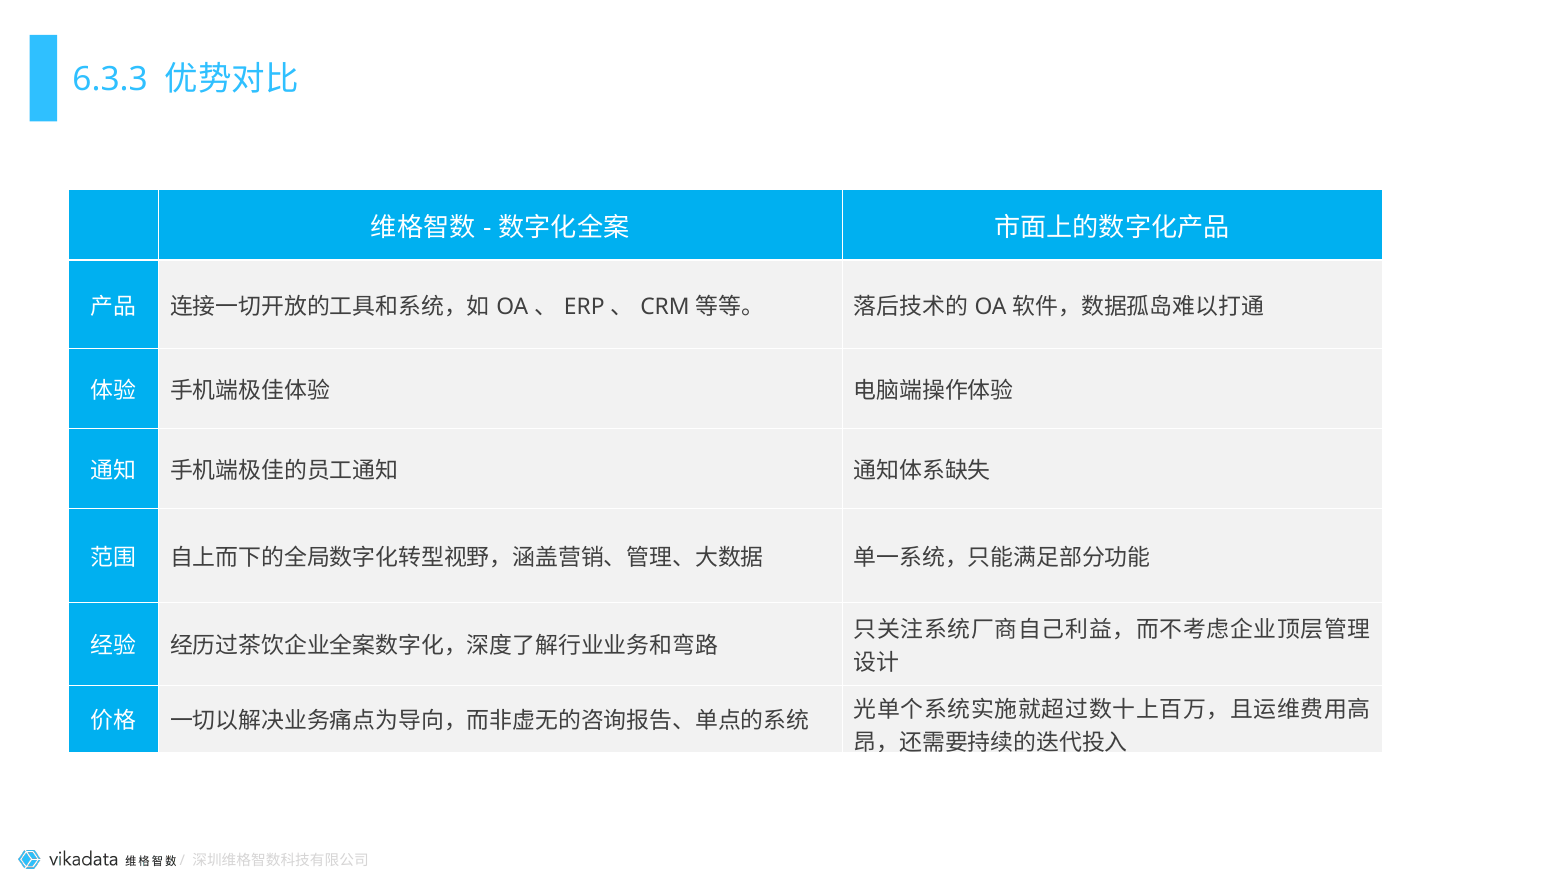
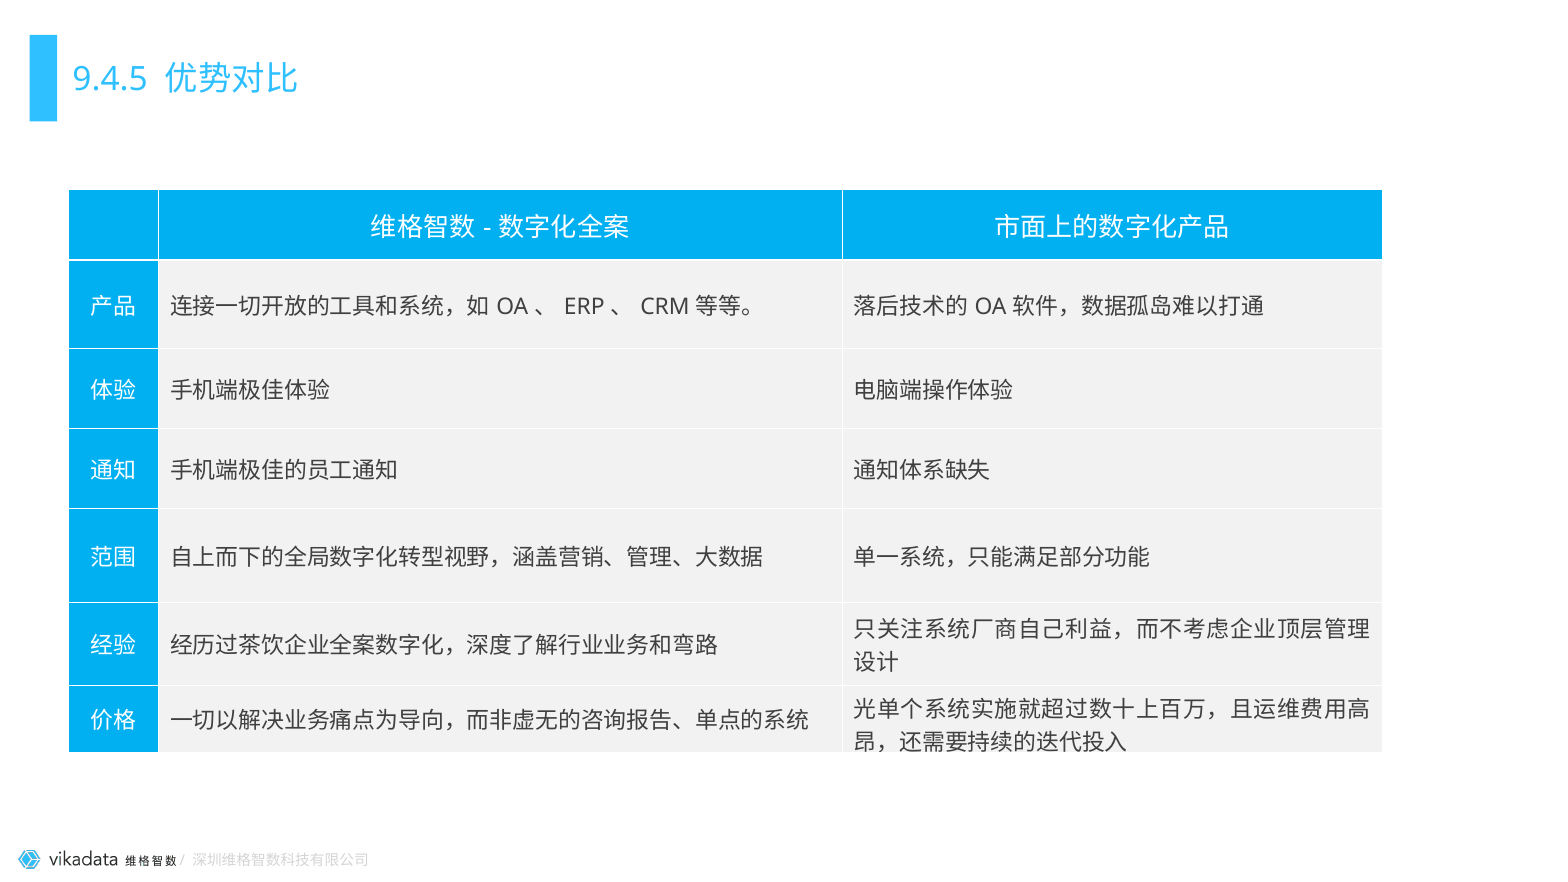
6.3.3: 6.3.3 -> 9.4.5 (110, 79)
